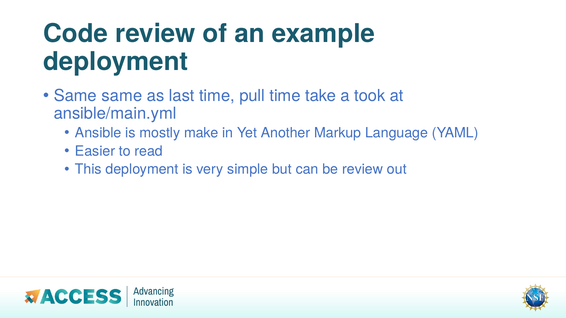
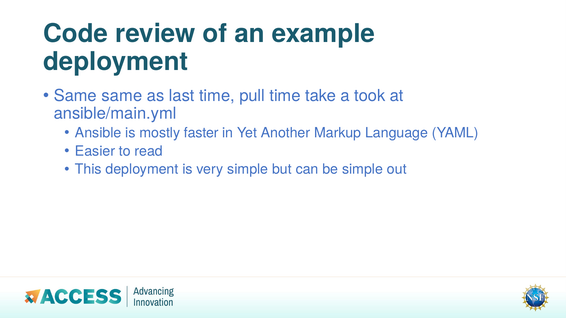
make: make -> faster (201, 133)
be review: review -> simple (363, 169)
